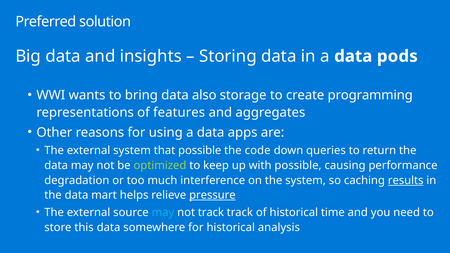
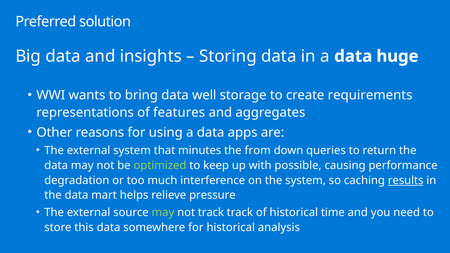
pods: pods -> huge (397, 56)
also: also -> well (204, 95)
programming: programming -> requirements (370, 95)
that possible: possible -> minutes (200, 151)
code: code -> from (258, 151)
pressure underline: present -> none (212, 195)
may colour: light blue -> light green (163, 213)
